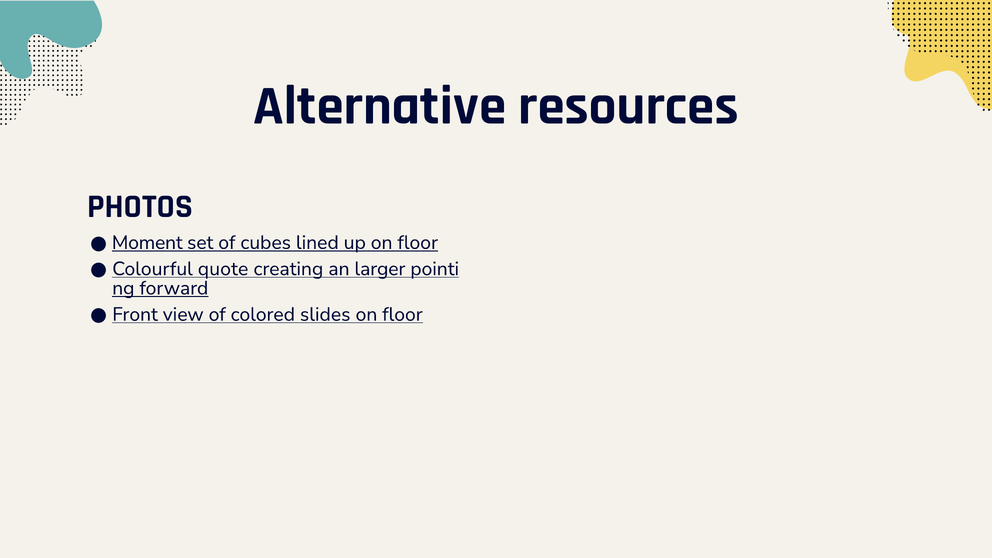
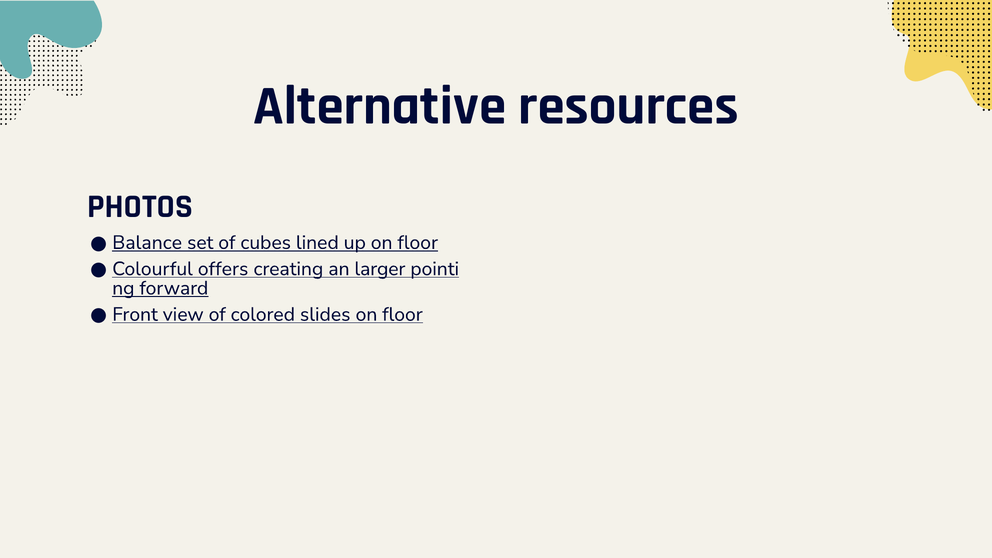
Moment: Moment -> Balance (147, 243)
quote: quote -> offers (223, 269)
